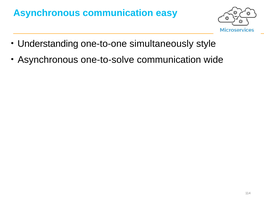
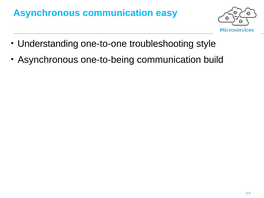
simultaneously: simultaneously -> troubleshooting (162, 44)
one-to-solve: one-to-solve -> one-to-being (108, 60)
wide: wide -> build (214, 60)
